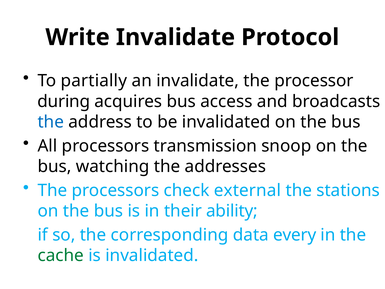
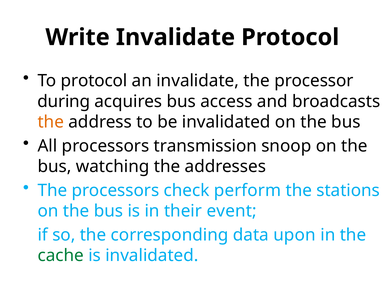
To partially: partially -> protocol (94, 81)
the colour: blue -> orange (51, 122)
external: external -> perform (247, 190)
ability: ability -> event (232, 211)
every: every -> upon (295, 235)
